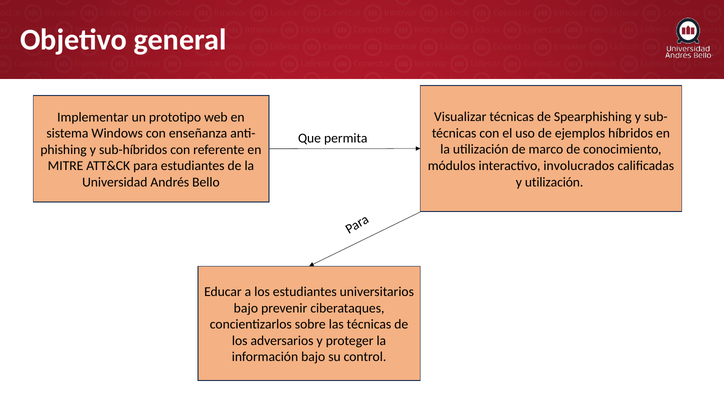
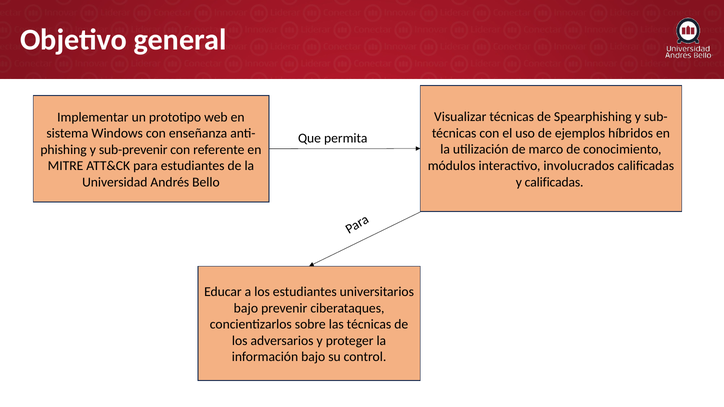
sub-híbridos: sub-híbridos -> sub-prevenir (133, 150)
y utilización: utilización -> calificadas (554, 182)
